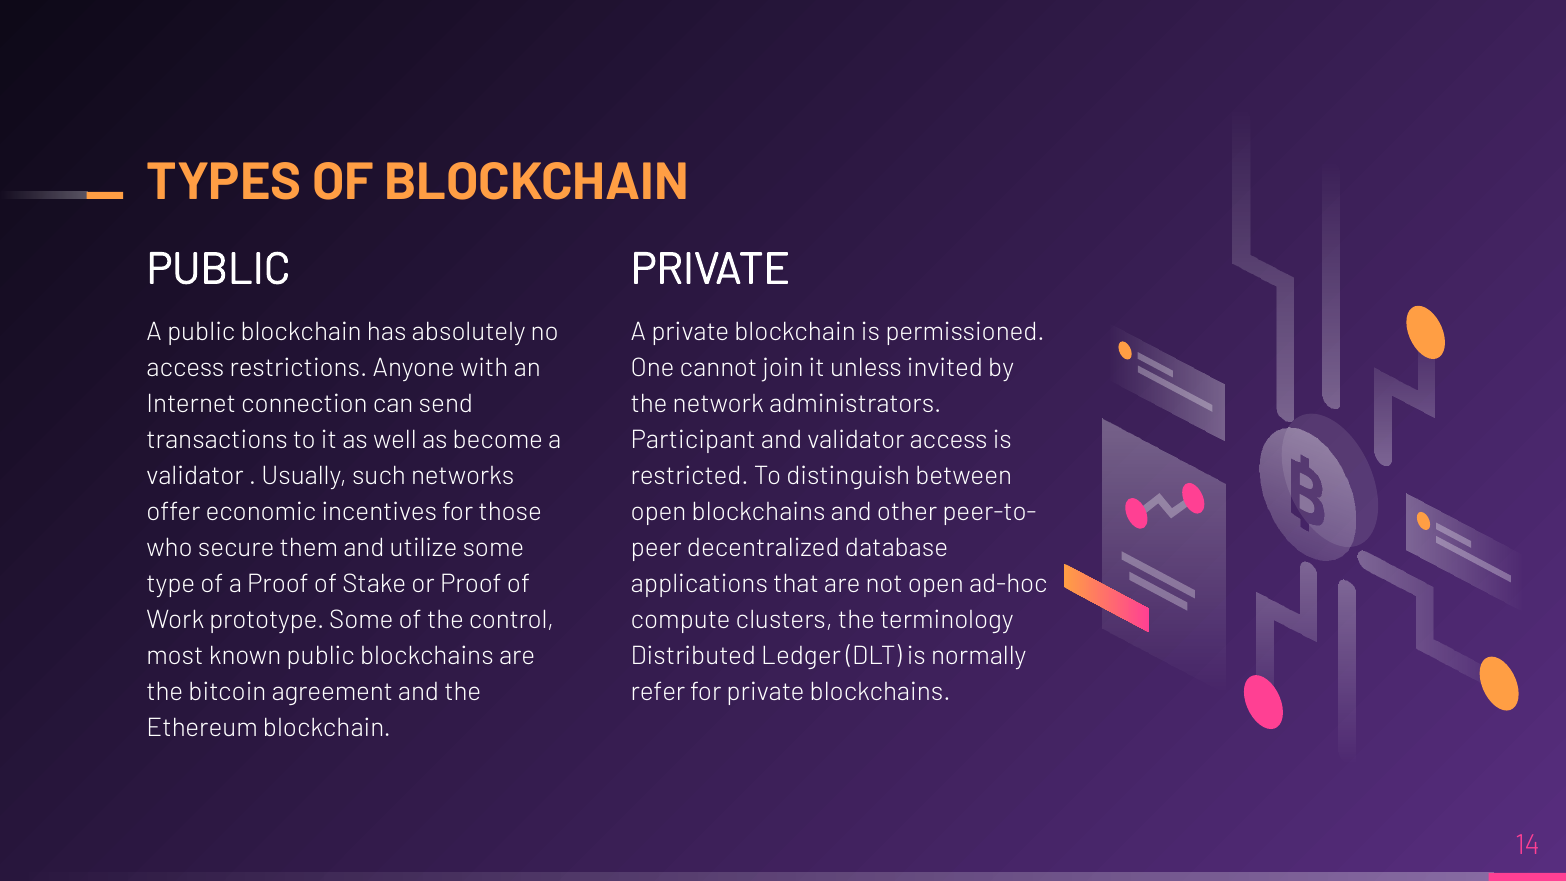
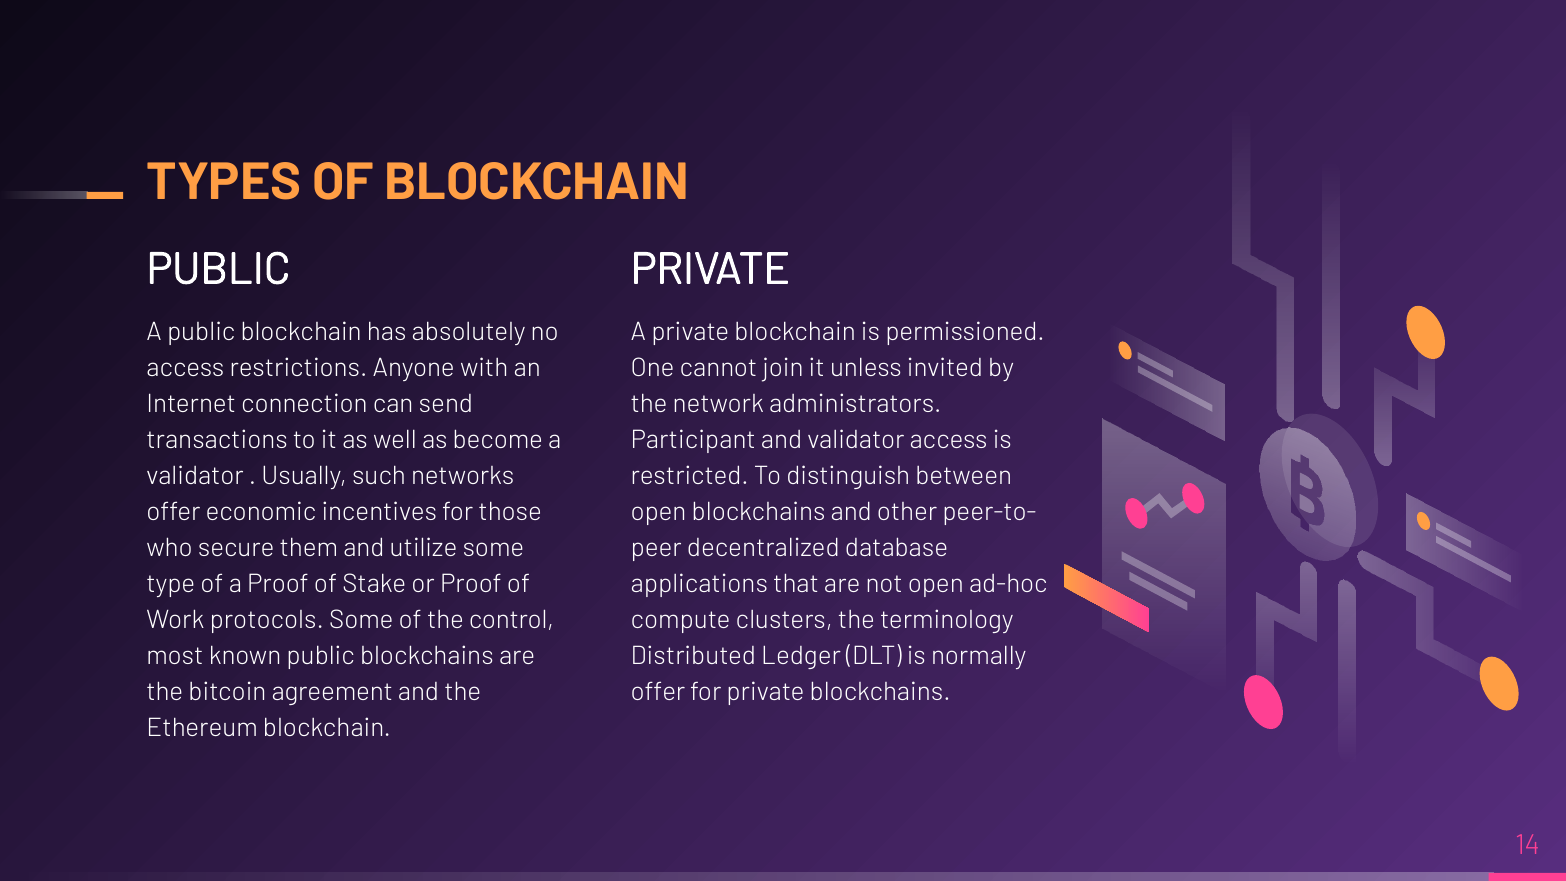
prototype: prototype -> protocols (267, 620)
refer: refer -> offer (658, 692)
